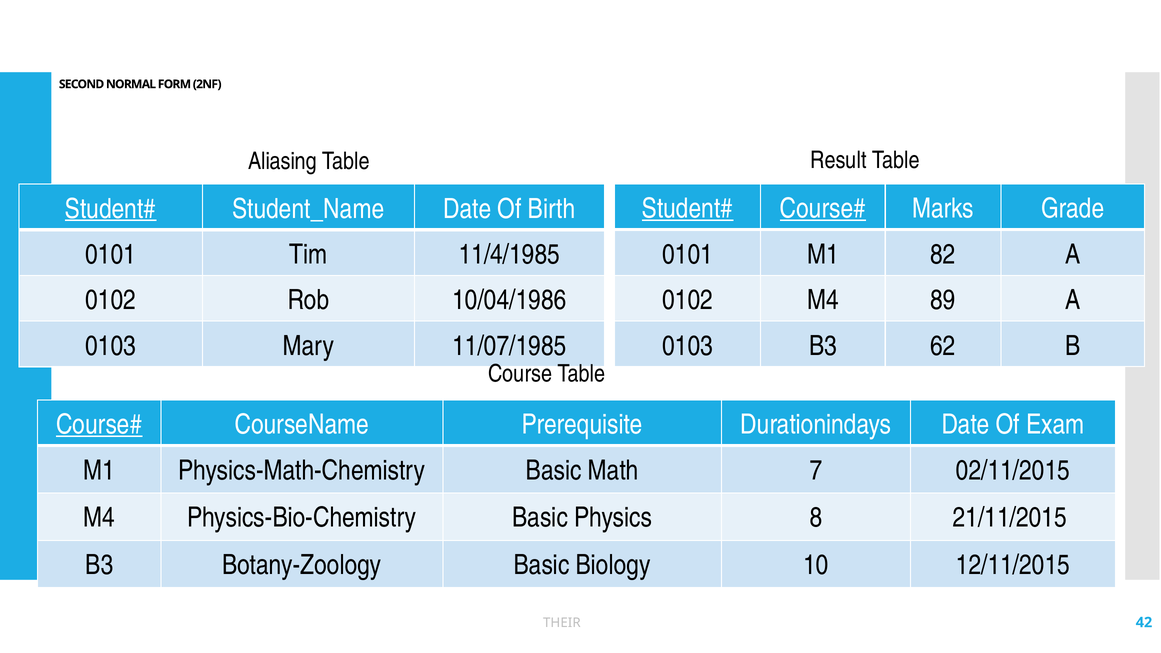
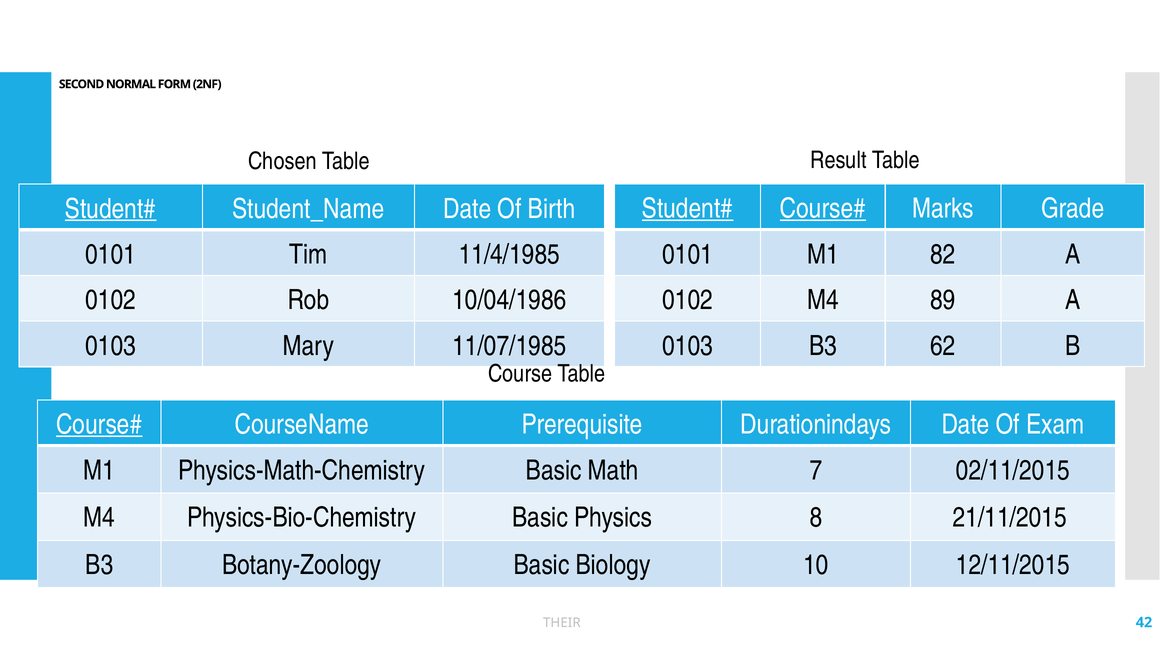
Aliasing: Aliasing -> Chosen (282, 161)
